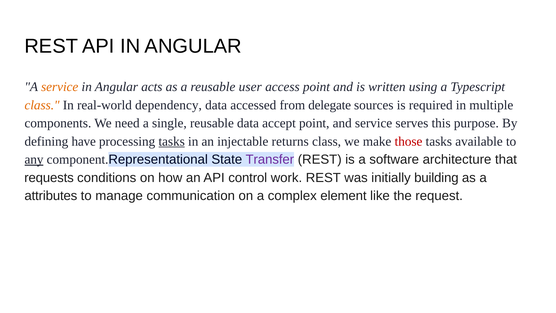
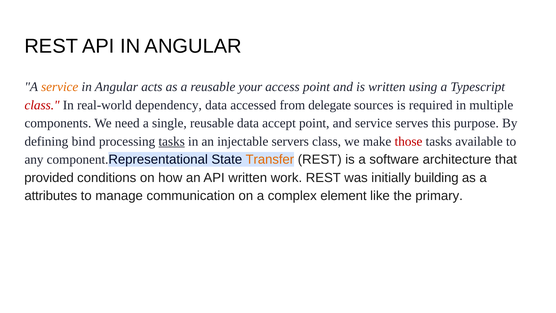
user: user -> your (250, 87)
class colour: orange -> red (42, 105)
have: have -> bind (84, 141)
returns: returns -> servers (290, 141)
any underline: present -> none (34, 159)
Transfer colour: purple -> orange (270, 159)
requests: requests -> provided (49, 178)
API control: control -> written (248, 178)
request: request -> primary (439, 196)
